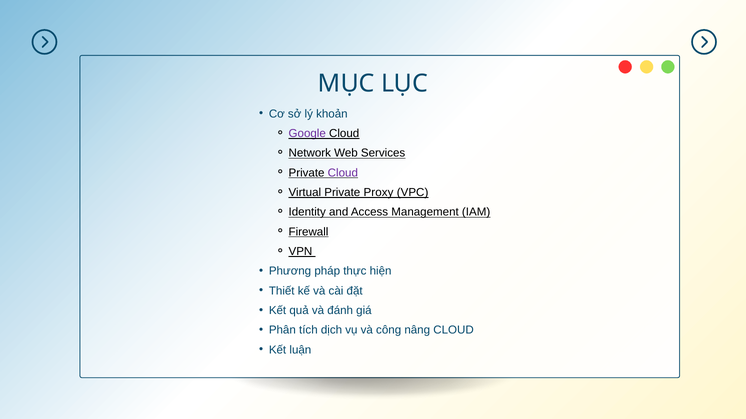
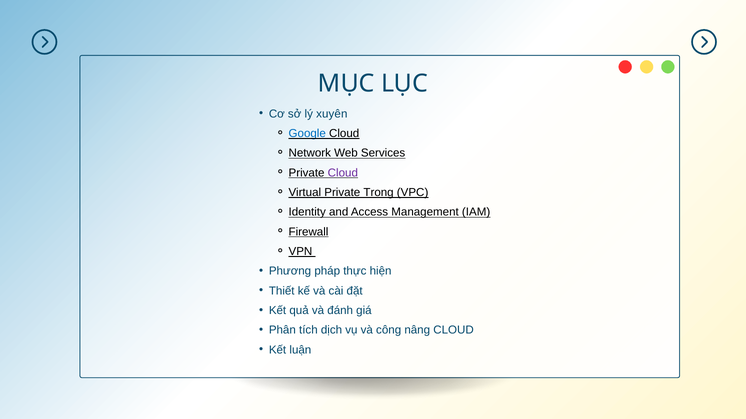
khoản: khoản -> xuyên (332, 114)
Google colour: purple -> blue (307, 134)
Proxy: Proxy -> Trong (379, 193)
